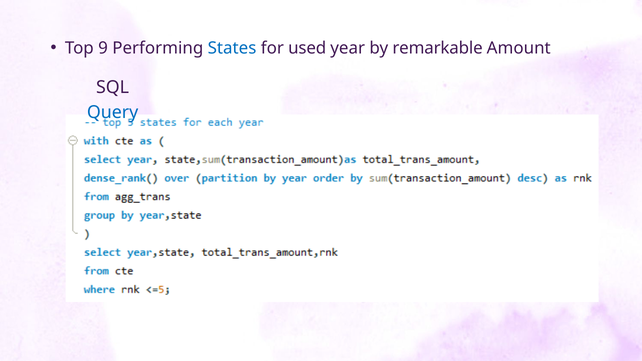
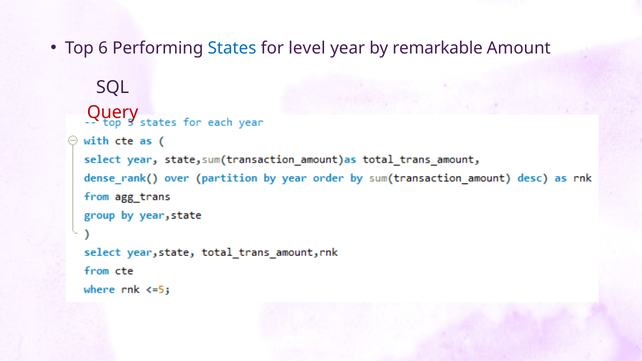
9: 9 -> 6 (103, 48)
used: used -> level (307, 48)
Query colour: blue -> red (113, 112)
